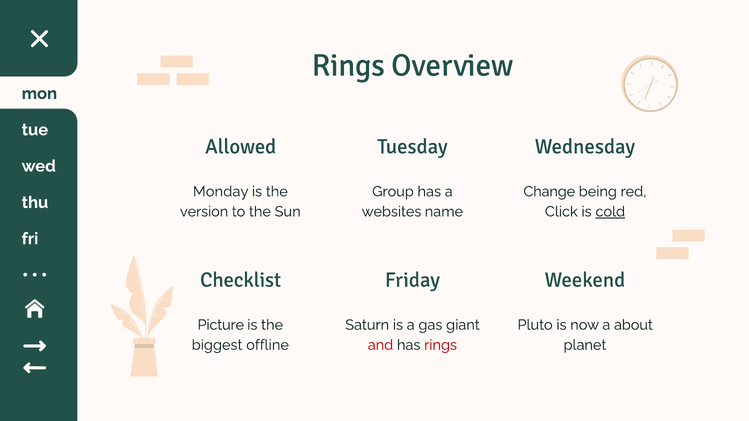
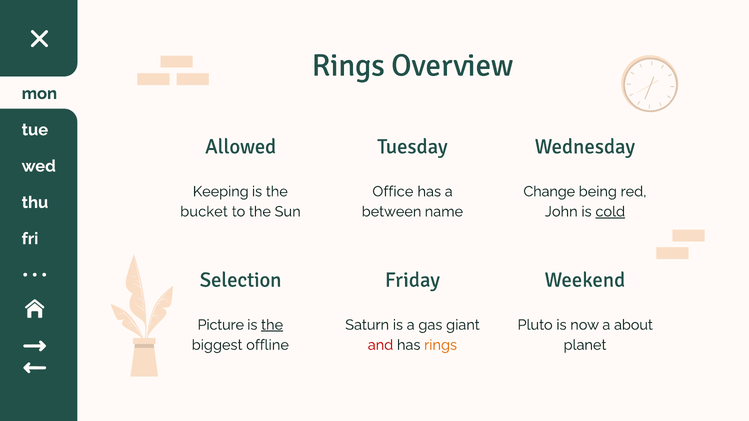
Monday: Monday -> Keeping (221, 192)
Group: Group -> Office (393, 192)
version: version -> bucket (204, 212)
websites: websites -> between (392, 212)
Click: Click -> John (561, 212)
Checklist: Checklist -> Selection (241, 280)
the underline: none -> present (272, 325)
rings colour: red -> orange (441, 345)
